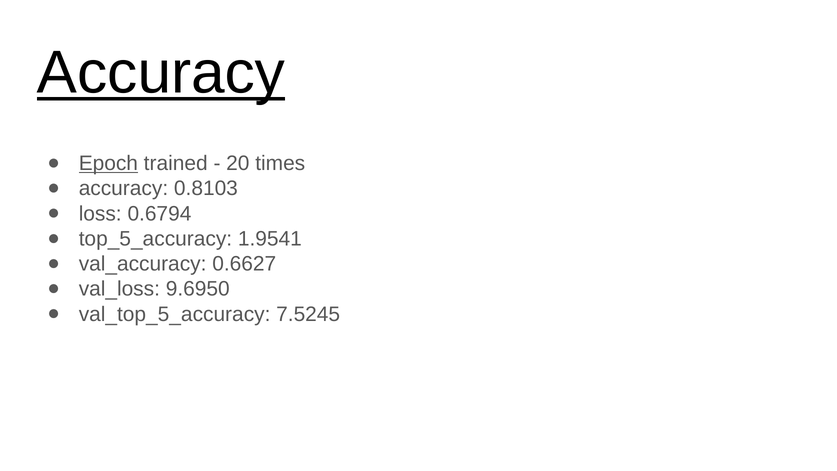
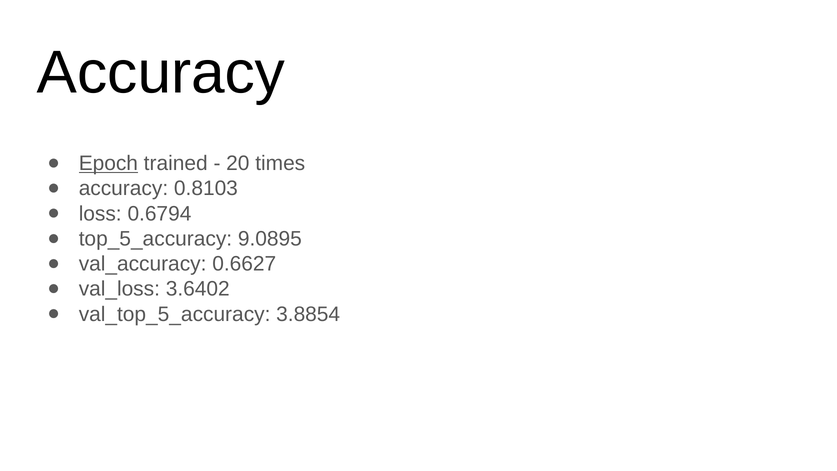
Accuracy underline: present -> none (161, 73)
1.9541: 1.9541 -> 9.0895 (270, 239)
9.6950: 9.6950 -> 3.6402 (198, 289)
7.5245: 7.5245 -> 3.8854 (308, 314)
